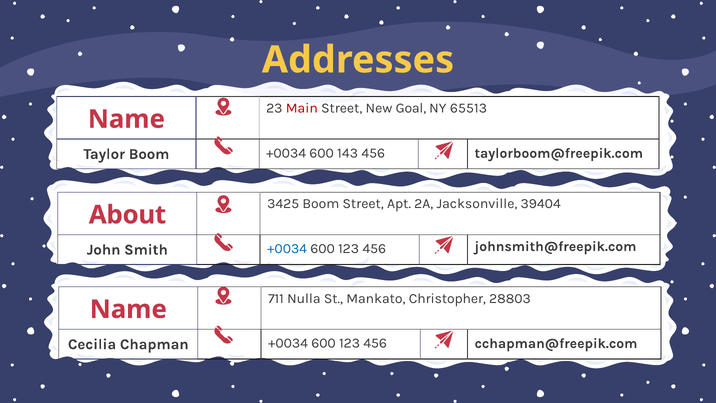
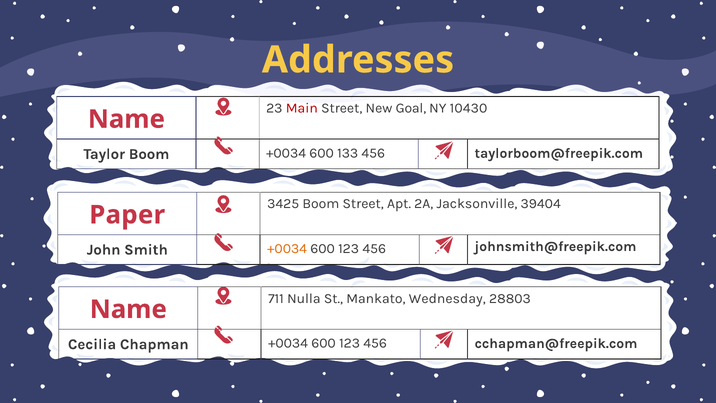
65513: 65513 -> 10430 (469, 108)
143: 143 -> 133 (348, 153)
About: About -> Paper (127, 215)
+0034 colour: blue -> orange (287, 249)
Christopher: Christopher -> Wednesday (447, 298)
